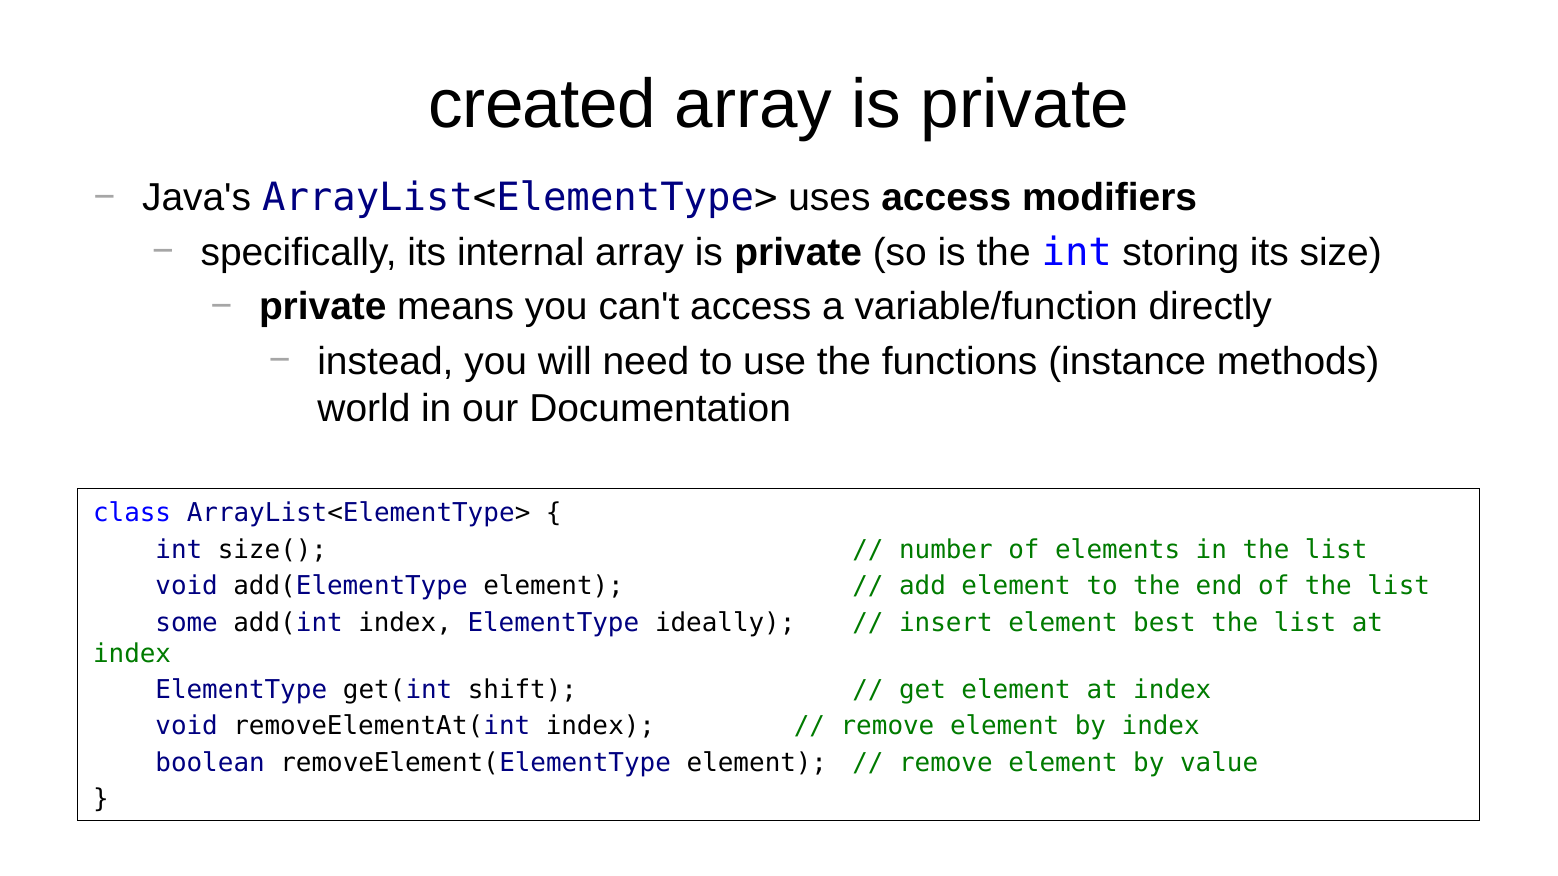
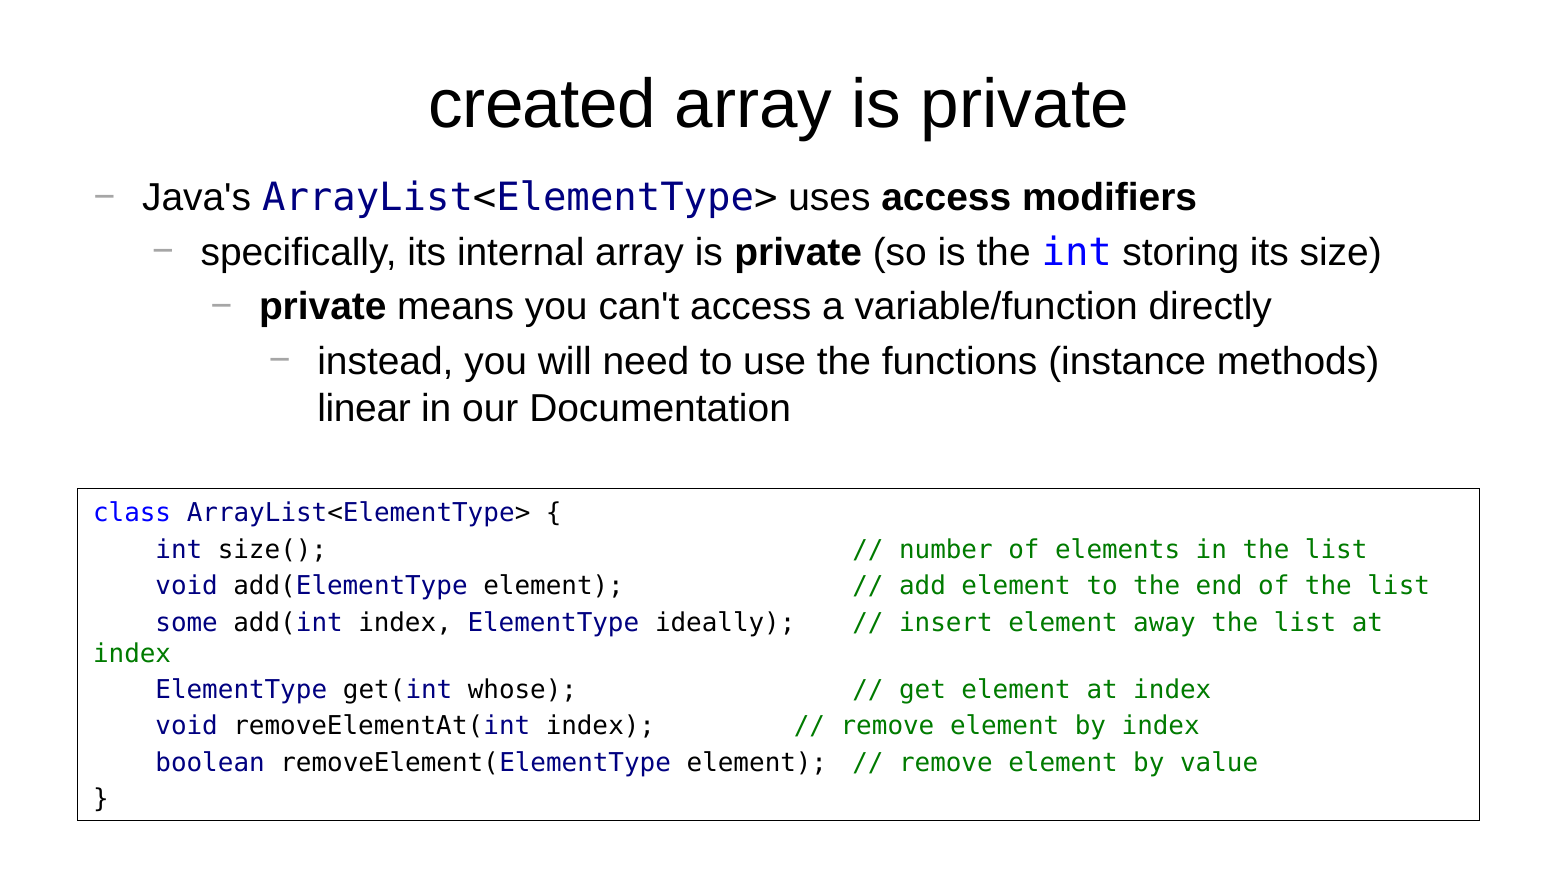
world: world -> linear (364, 408)
best: best -> away (1164, 623)
shift: shift -> whose (522, 690)
